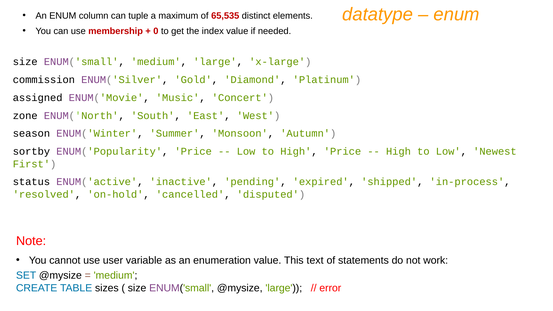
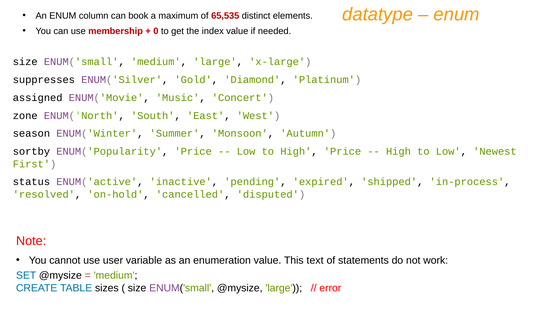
tuple: tuple -> book (138, 16)
commission: commission -> suppresses (44, 80)
